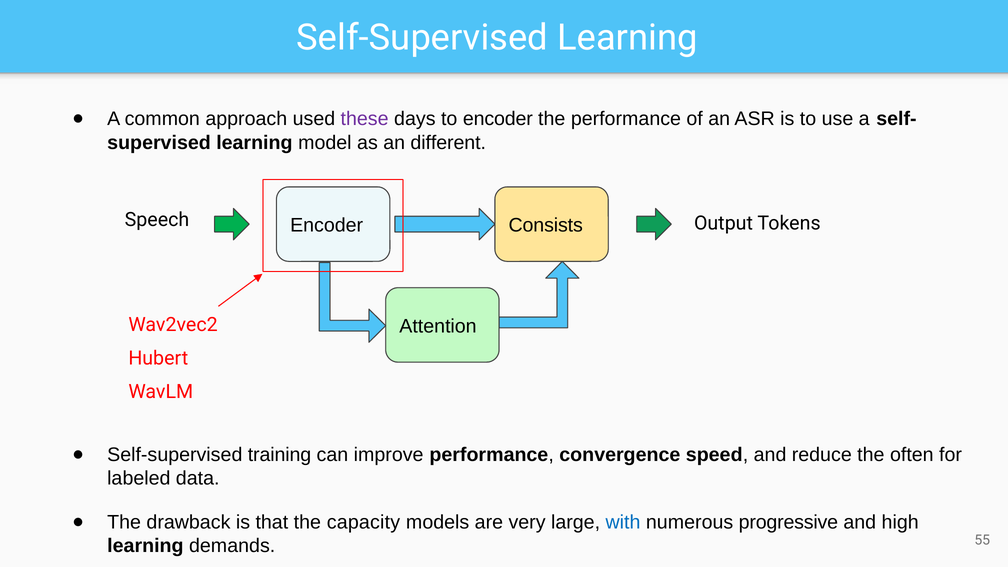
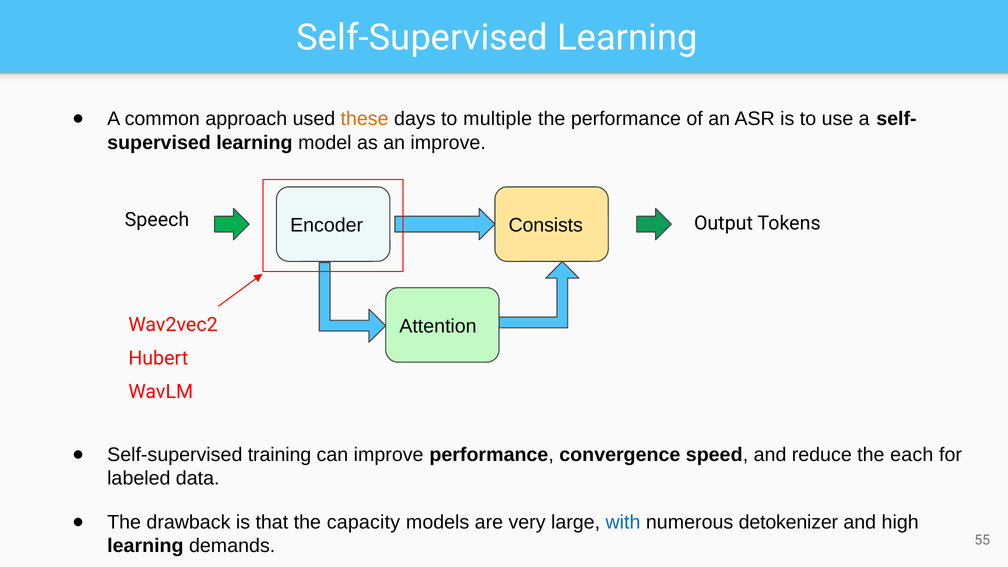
these colour: purple -> orange (365, 119)
to encoder: encoder -> multiple (498, 119)
an different: different -> improve (448, 143)
often: often -> each (912, 455)
progressive: progressive -> detokenizer (788, 522)
